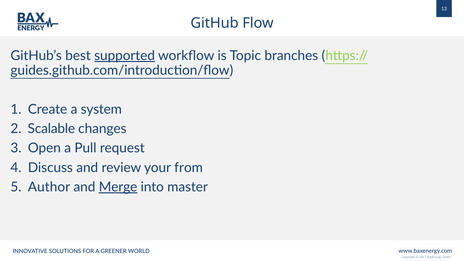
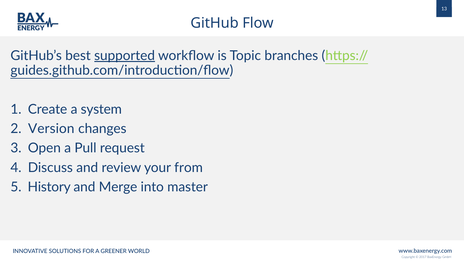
Scalable: Scalable -> Version (51, 129)
Author: Author -> History (49, 187)
Merge underline: present -> none (118, 187)
